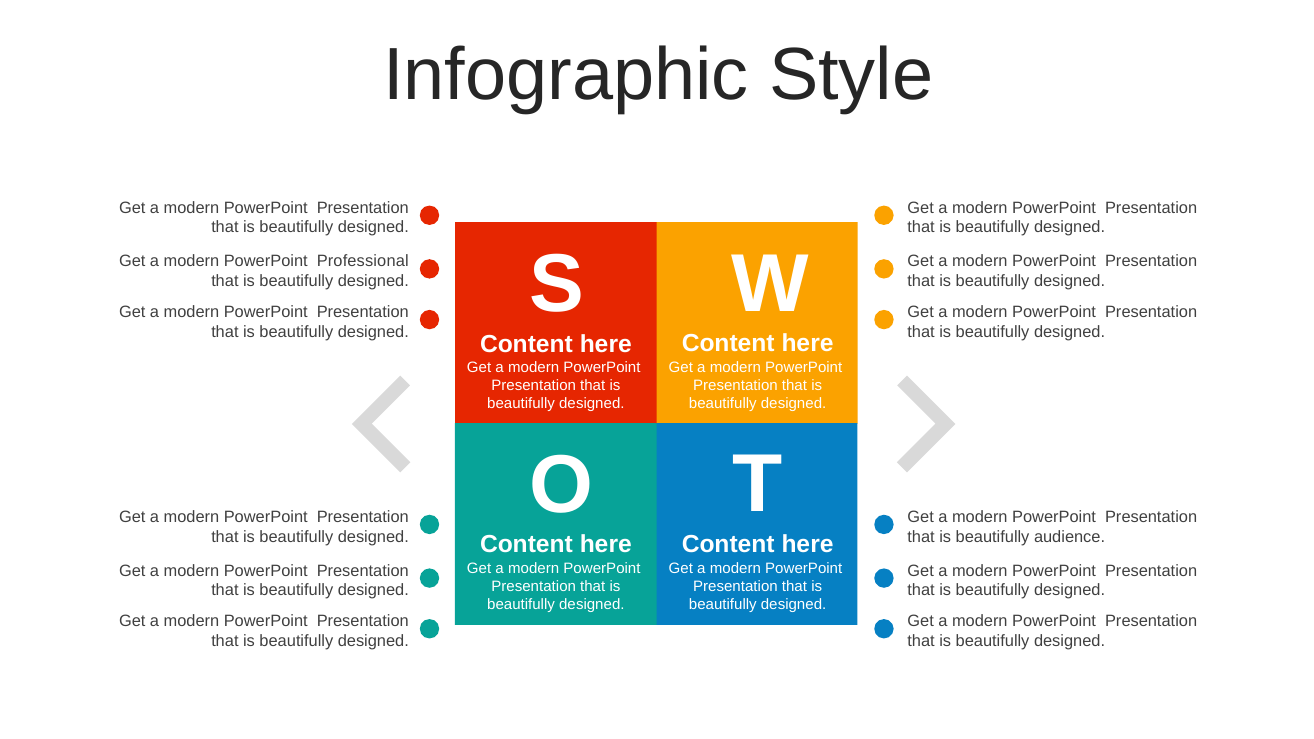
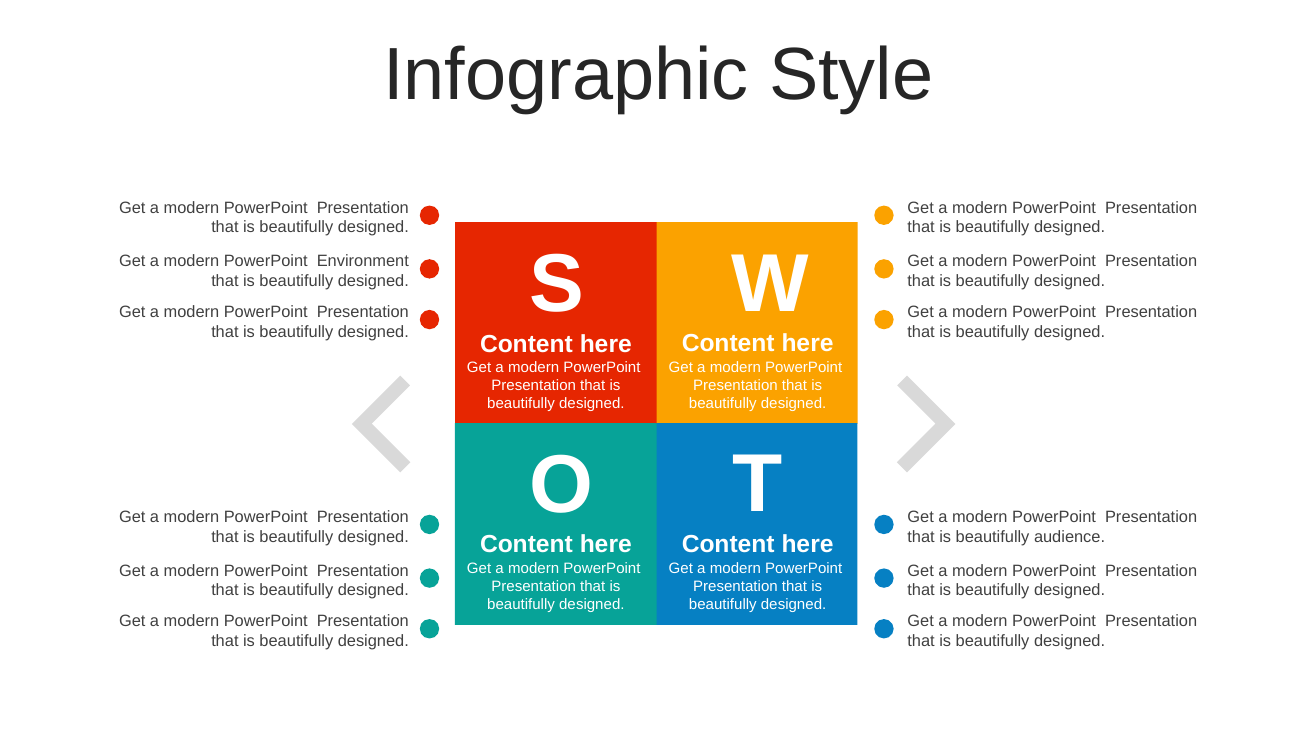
Professional: Professional -> Environment (363, 262)
